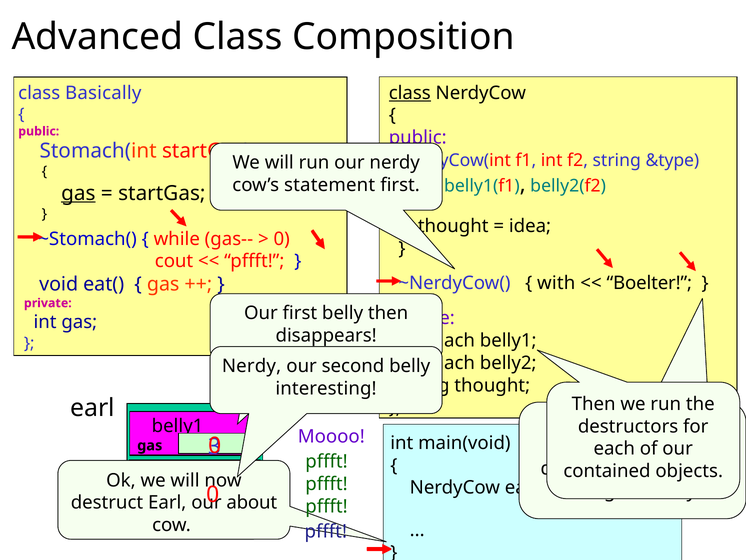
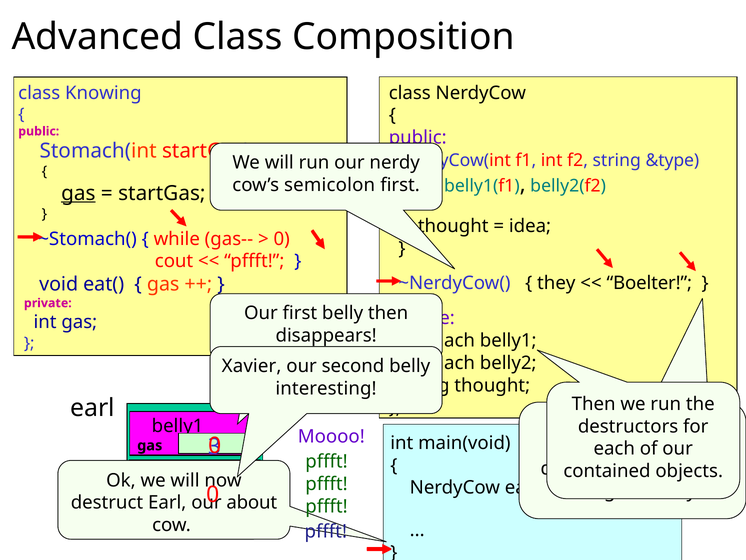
class underline: present -> none (410, 93)
Basically: Basically -> Knowing (103, 93)
statement: statement -> semicolon (330, 185)
with: with -> they (556, 283)
Nerdy: Nerdy -> Xavier (252, 366)
